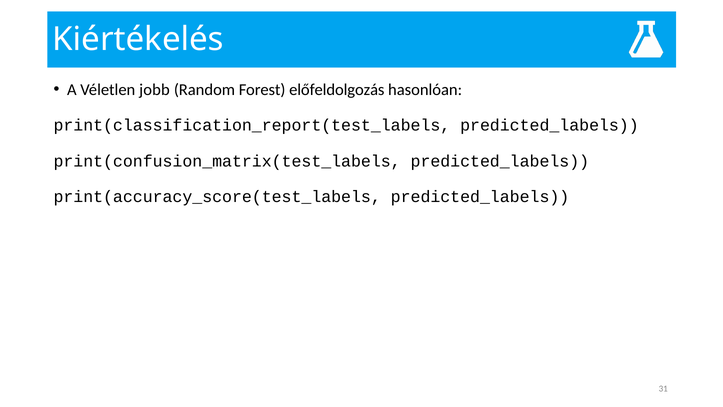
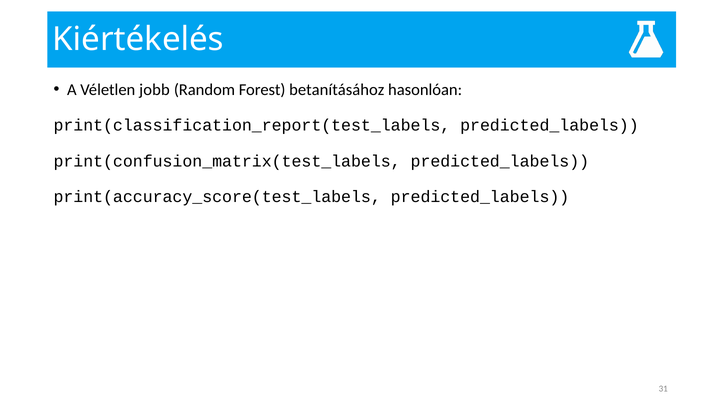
előfeldolgozás: előfeldolgozás -> betanításához (337, 90)
